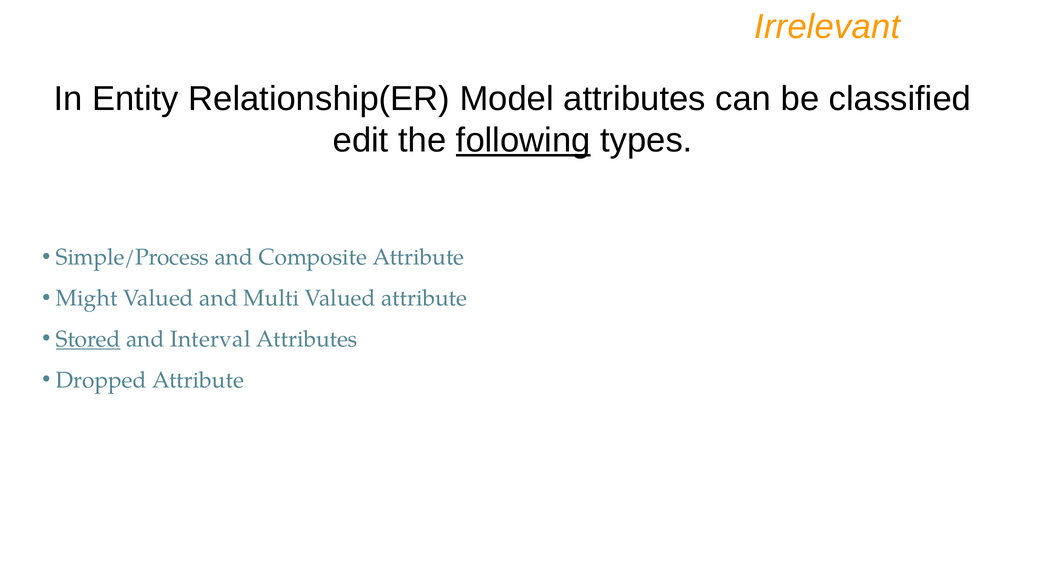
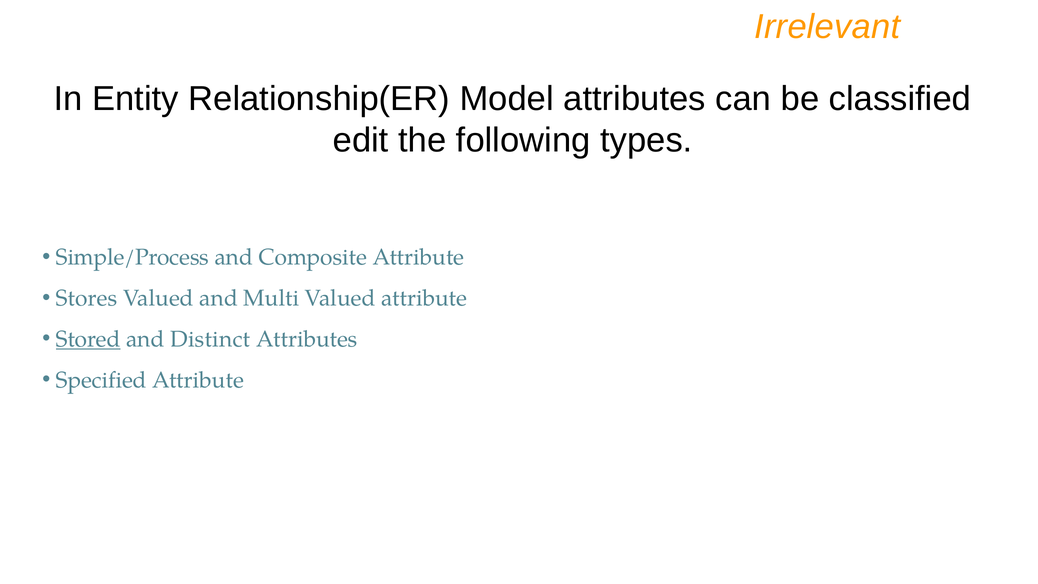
following underline: present -> none (523, 140)
Might: Might -> Stores (87, 298)
Interval: Interval -> Distinct (210, 339)
Dropped: Dropped -> Specified (101, 380)
